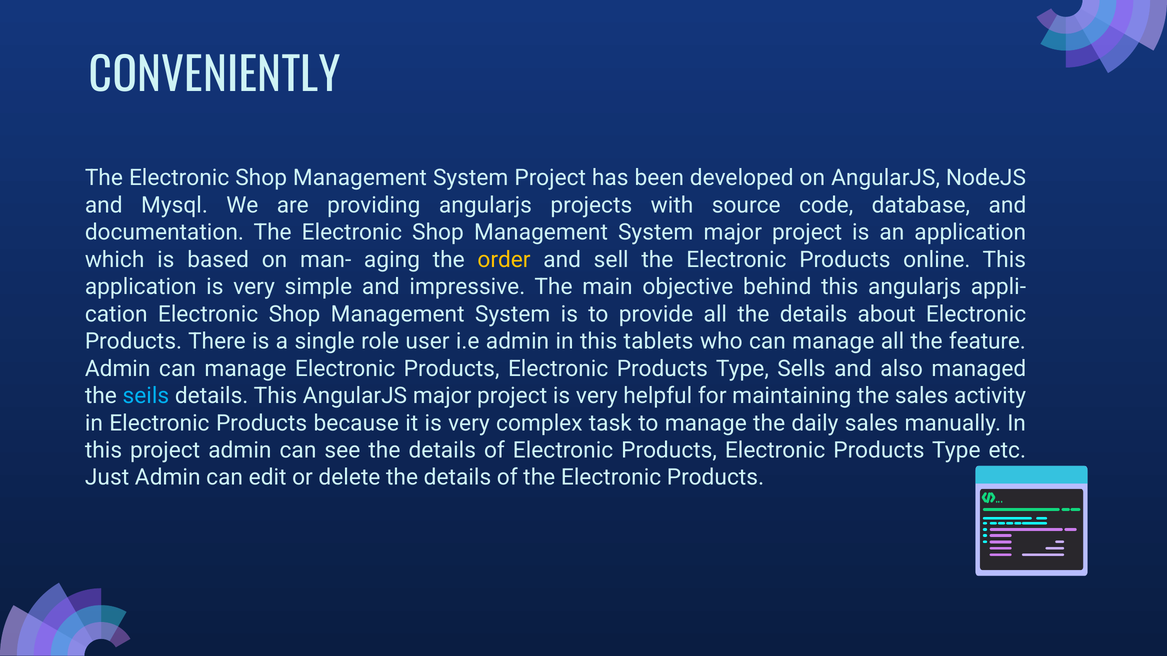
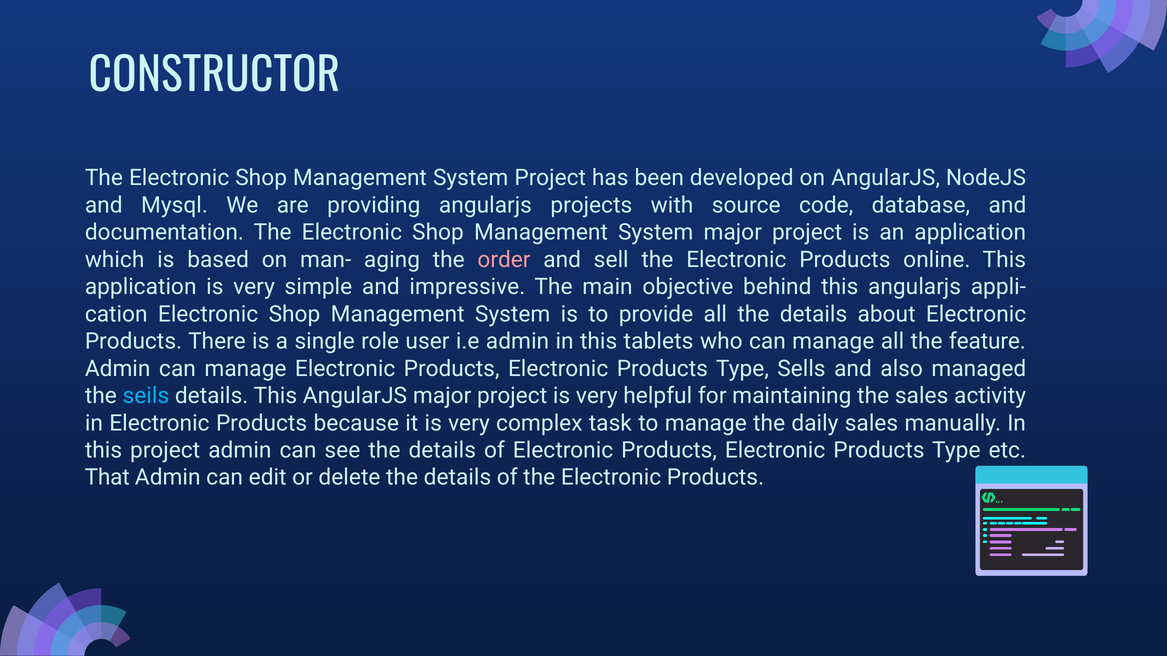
CONVENIENTLY: CONVENIENTLY -> CONSTRUCTOR (215, 76)
order colour: yellow -> pink (504, 260)
Just: Just -> That (107, 478)
